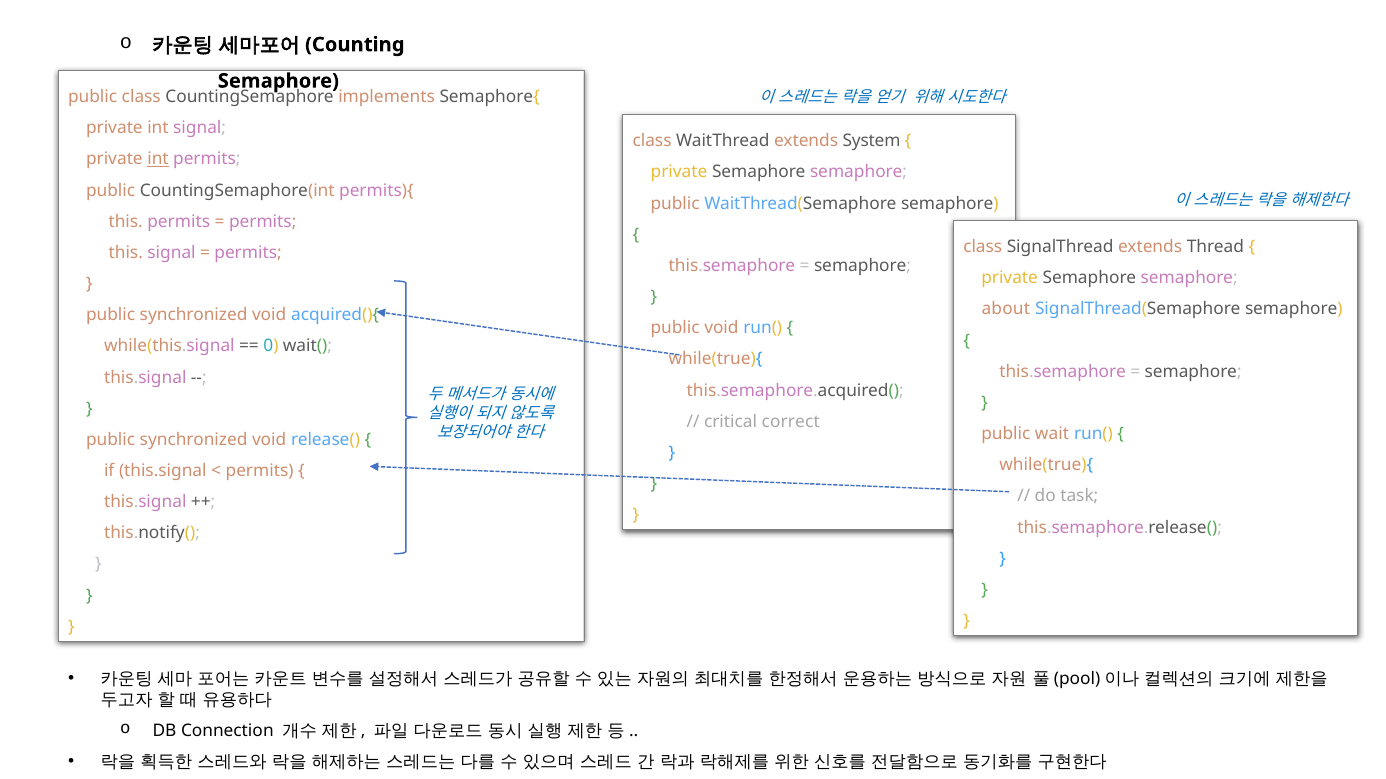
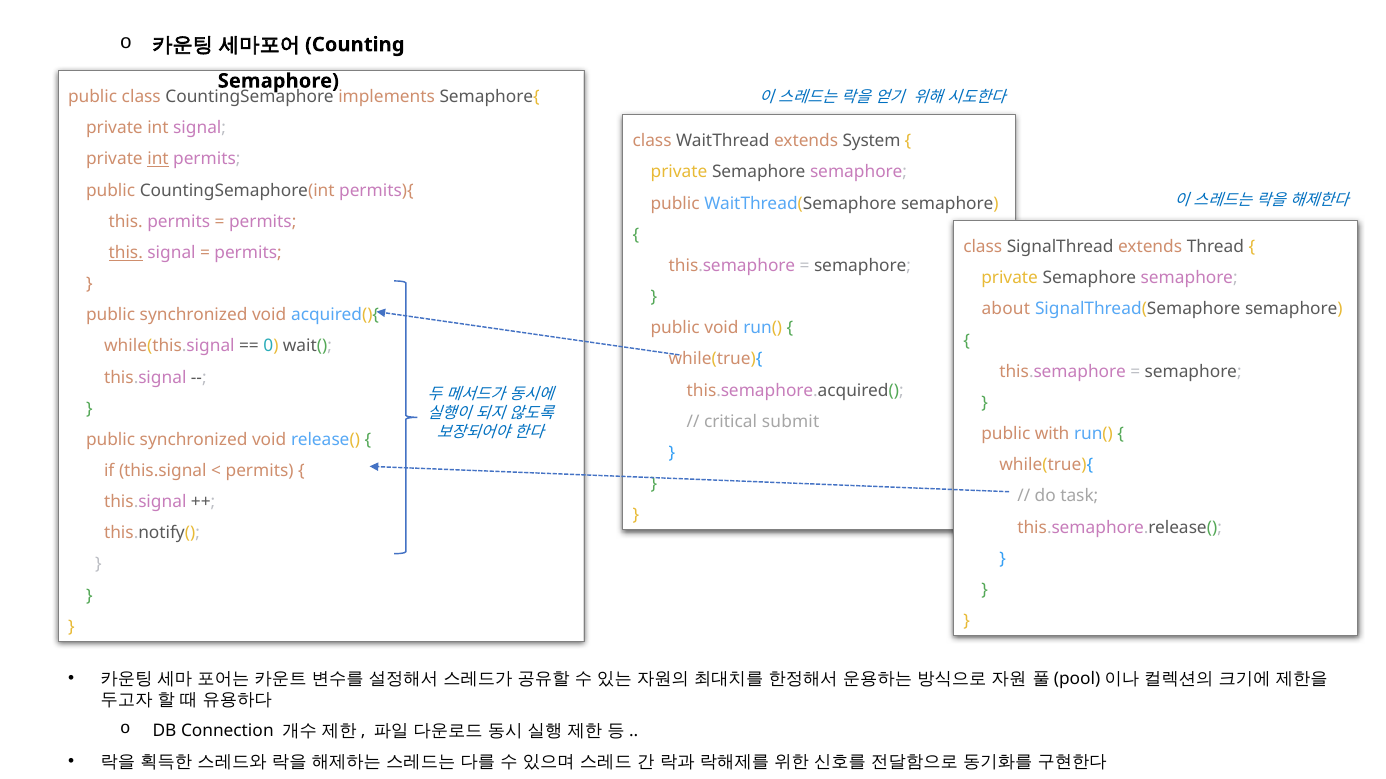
this underline: none -> present (126, 253)
correct: correct -> submit (791, 422)
wait: wait -> with (1052, 434)
